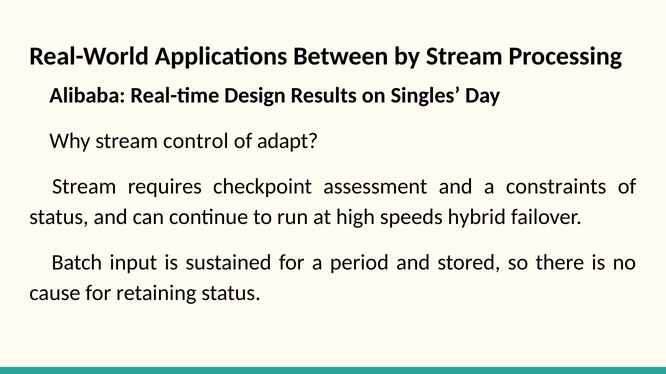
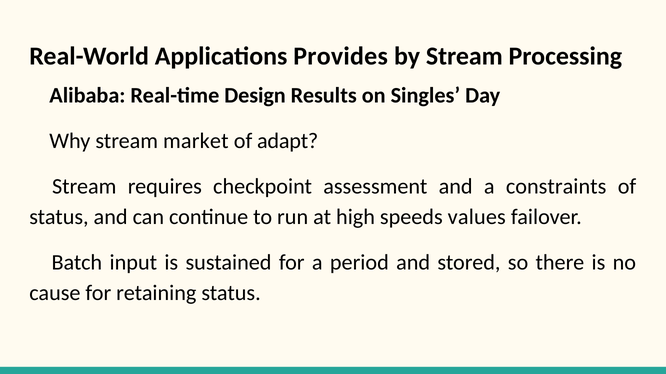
Between: Between -> Provides (341, 56)
control: control -> market (196, 141)
hybrid: hybrid -> values (477, 217)
